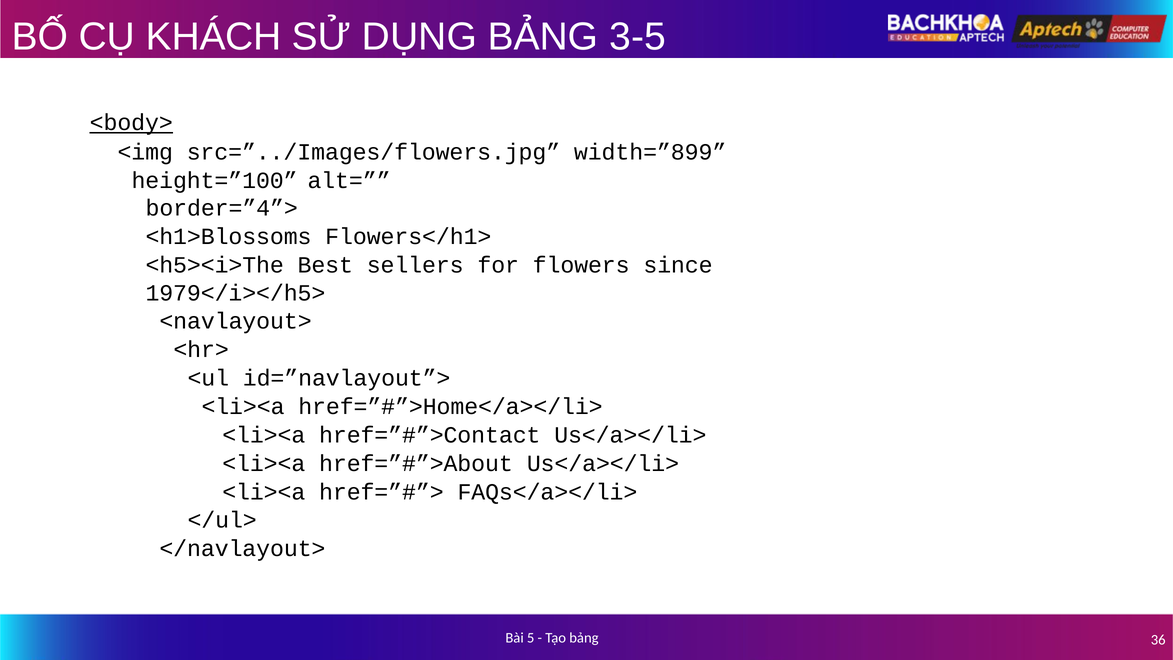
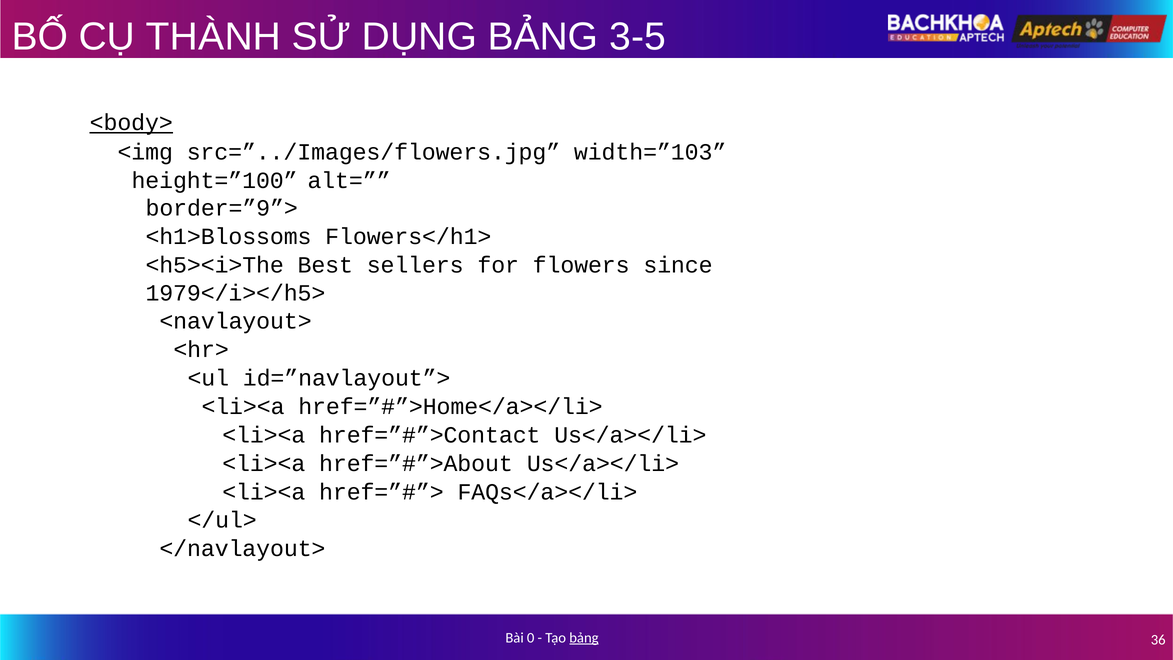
KHÁCH: KHÁCH -> THÀNH (214, 37)
width=”899: width=”899 -> width=”103 (650, 152)
border=”4”>: border=”4”> -> border=”9”> (222, 208)
5: 5 -> 0 (531, 638)
bảng underline: none -> present (584, 638)
